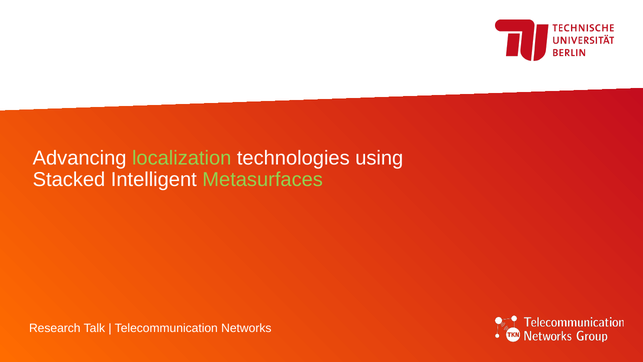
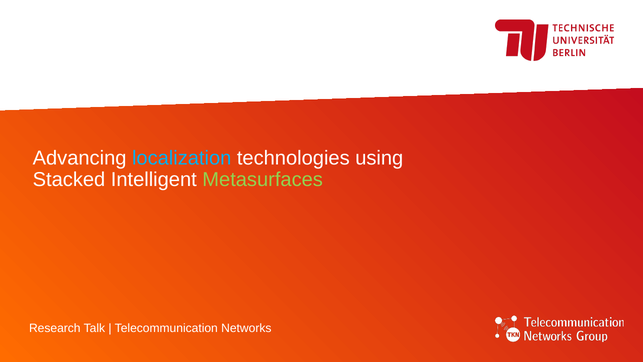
localization colour: light green -> light blue (182, 158)
